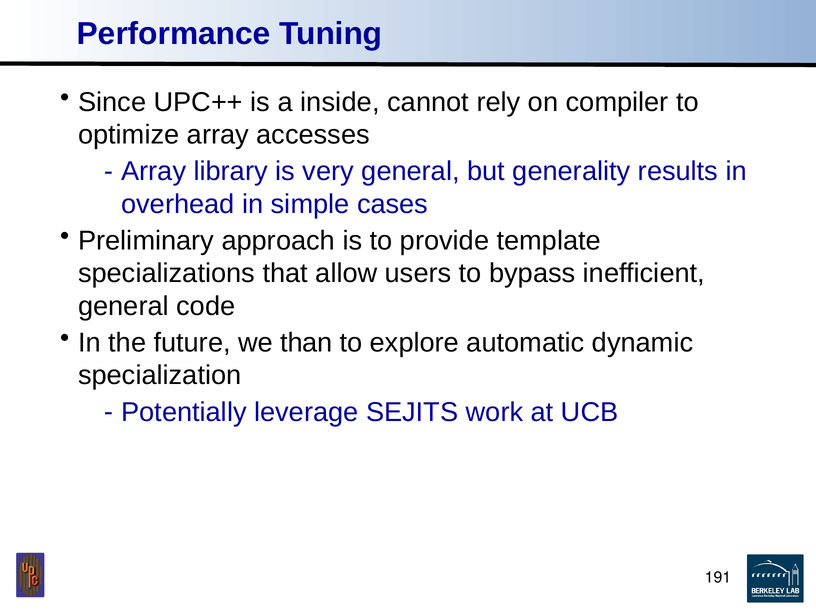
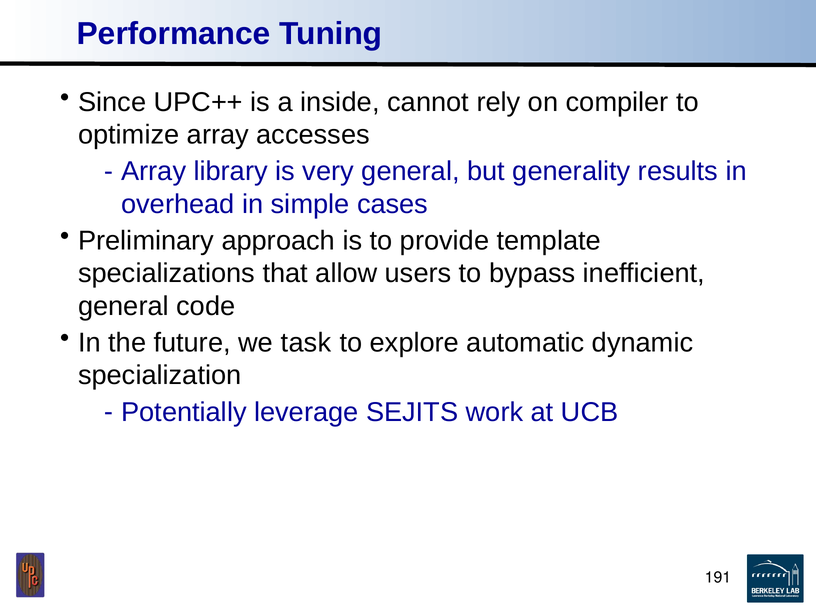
than: than -> task (306, 343)
